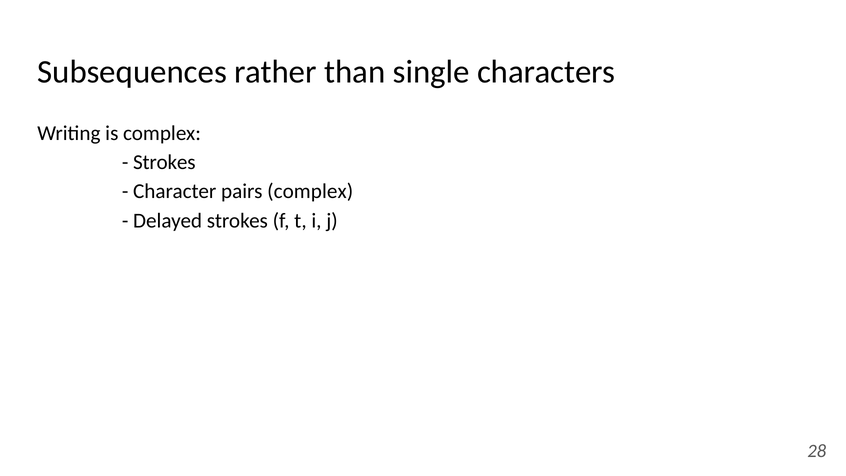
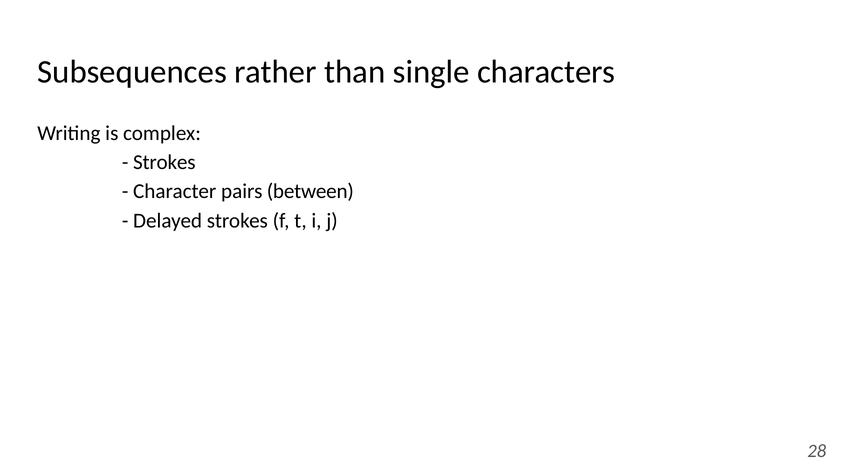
pairs complex: complex -> between (310, 191)
